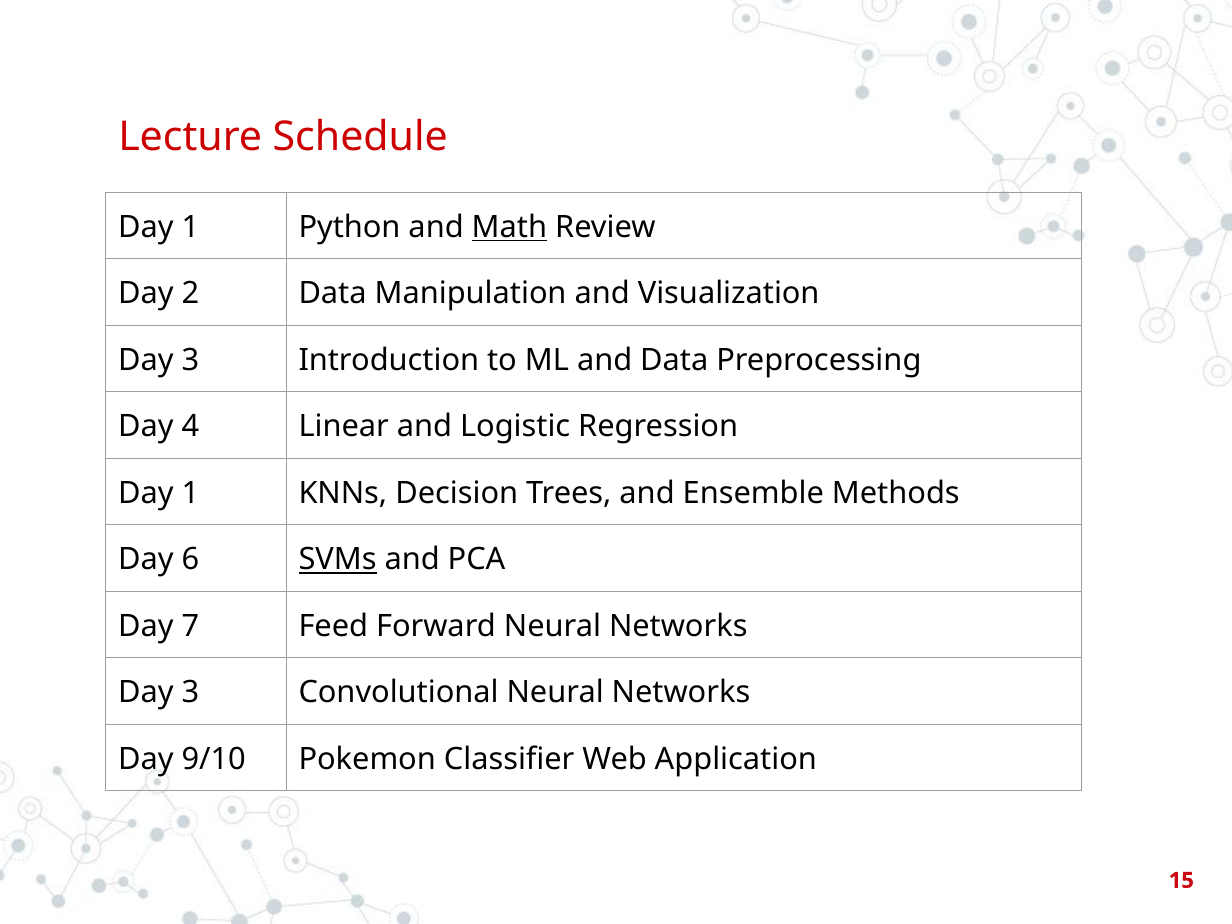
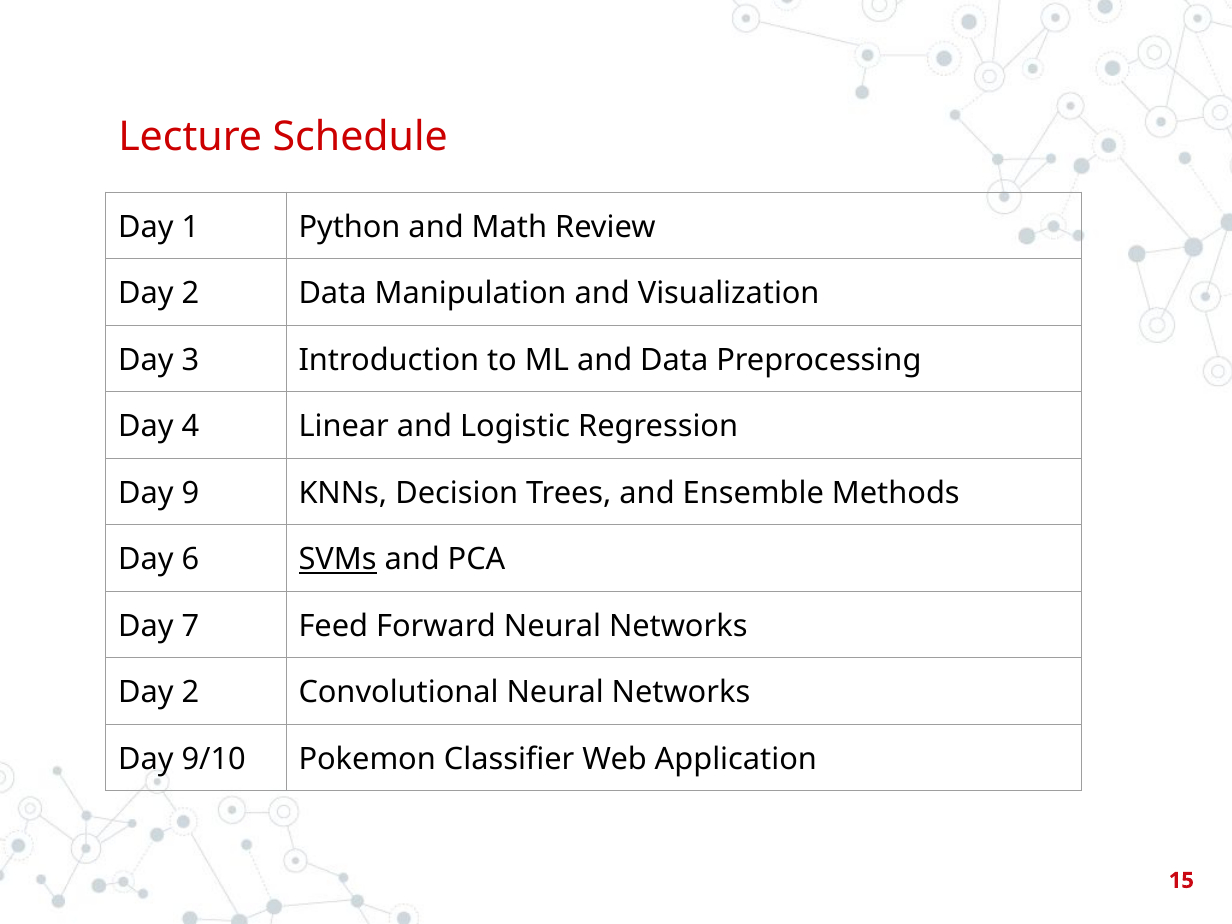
Math underline: present -> none (509, 227)
1: 1 -> 9 (190, 493)
3: 3 -> 2 (190, 693)
